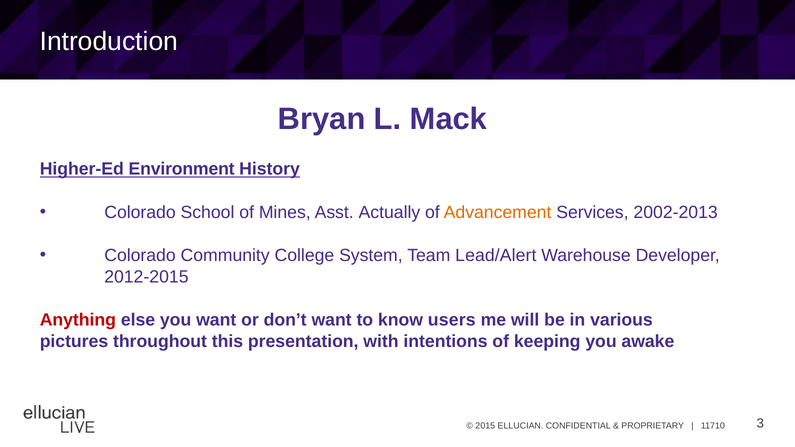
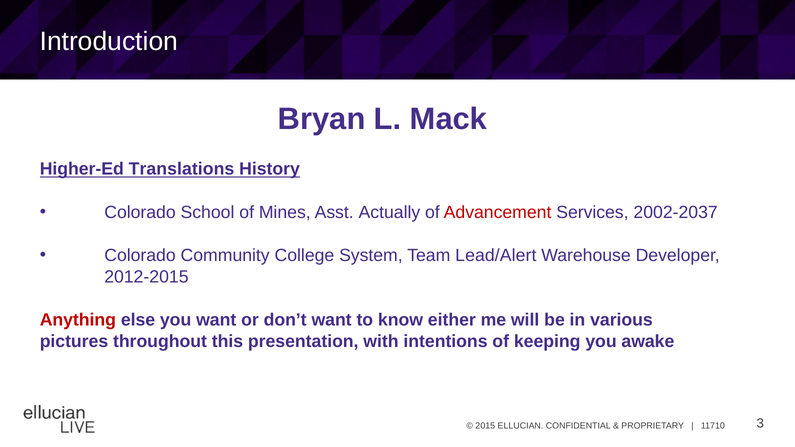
Environment: Environment -> Translations (181, 169)
Advancement colour: orange -> red (498, 212)
2002-2013: 2002-2013 -> 2002-2037 (676, 212)
users: users -> either (452, 320)
